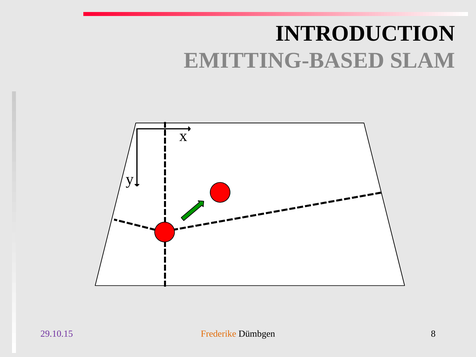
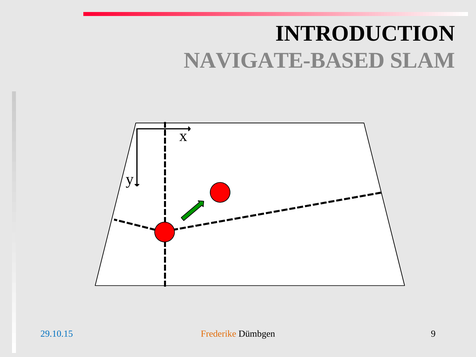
EMITTING-BASED: EMITTING-BASED -> NAVIGATE-BASED (284, 60)
29.10.15 colour: purple -> blue (57, 334)
8: 8 -> 9 (433, 334)
